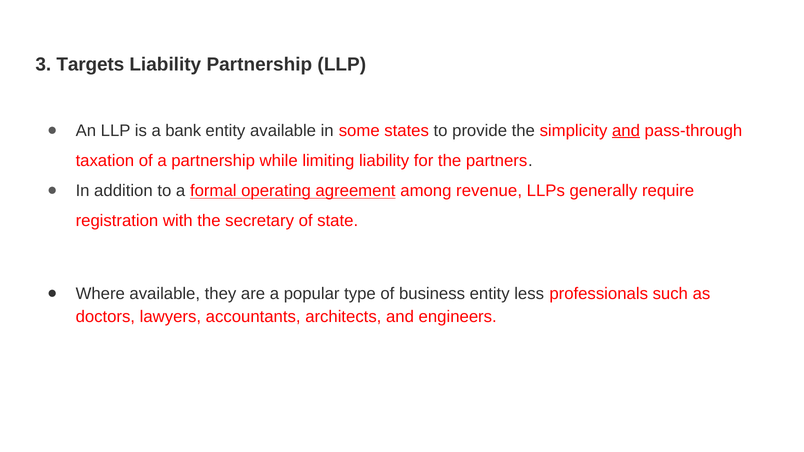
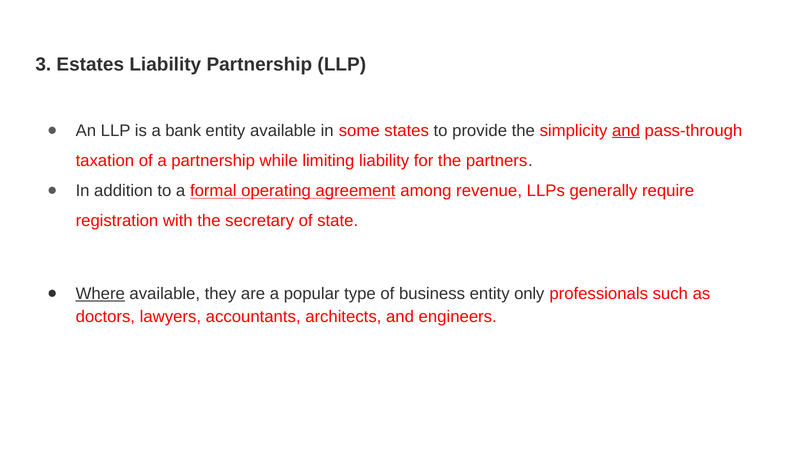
Targets: Targets -> Estates (90, 64)
Where underline: none -> present (100, 294)
less: less -> only (529, 294)
